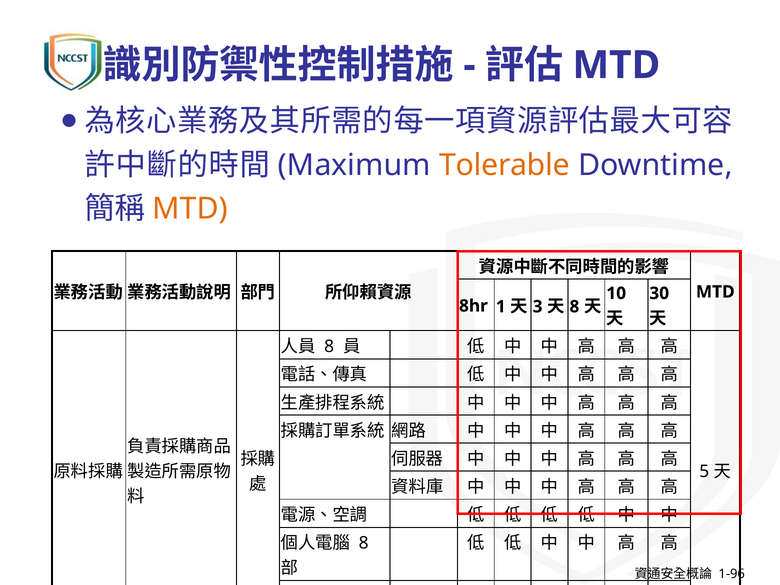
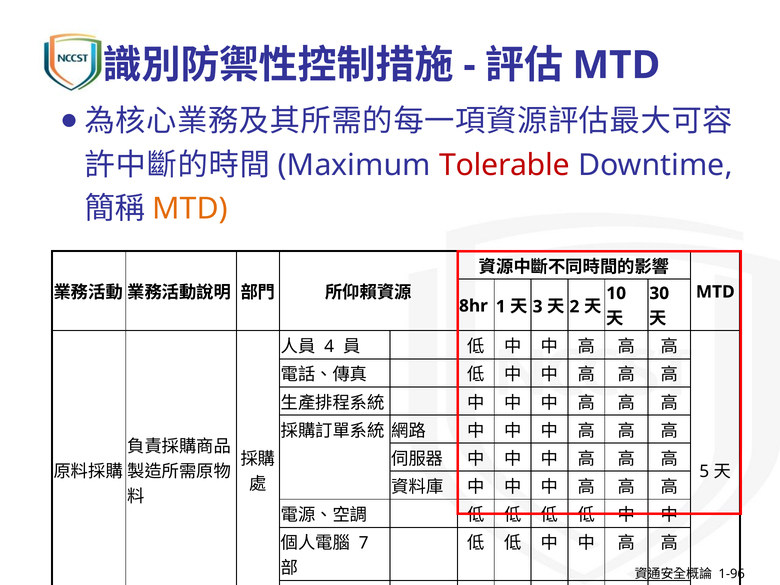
Tolerable colour: orange -> red (505, 165)
8: 8 -> 2 (574, 307)
8: 8 -> 4 (329, 347)
8: 8 -> 7 (364, 543)
